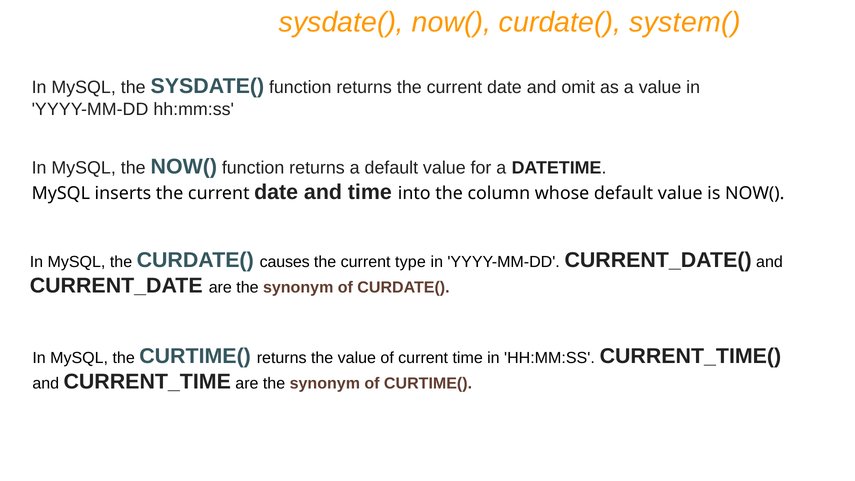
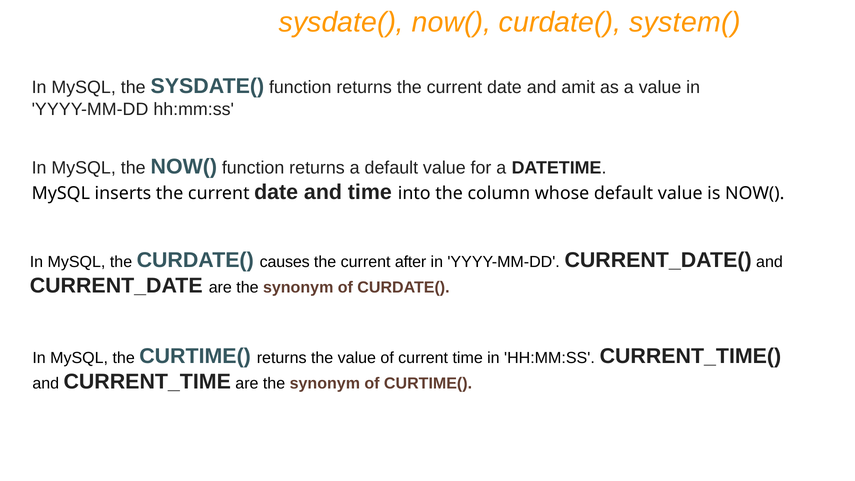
omit: omit -> amit (578, 87)
type: type -> after (411, 262)
